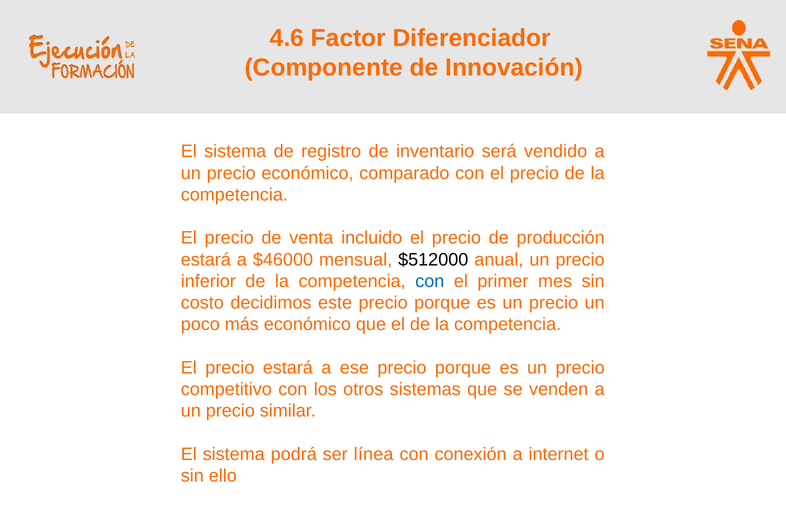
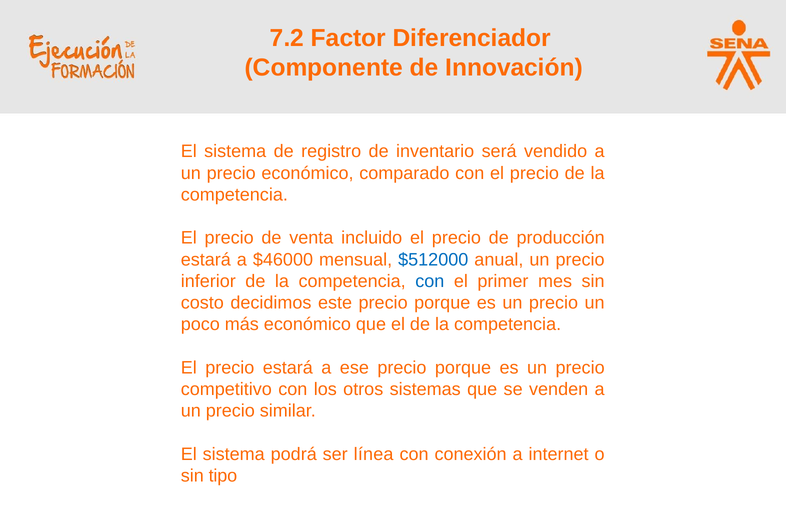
4.6: 4.6 -> 7.2 (287, 38)
$512000 colour: black -> blue (433, 259)
ello: ello -> tipo (223, 475)
